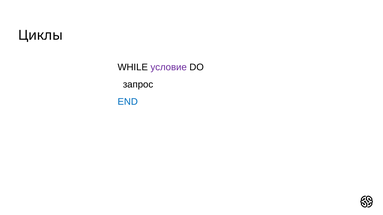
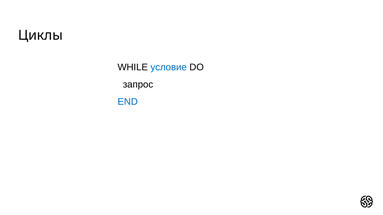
условие colour: purple -> blue (169, 67)
